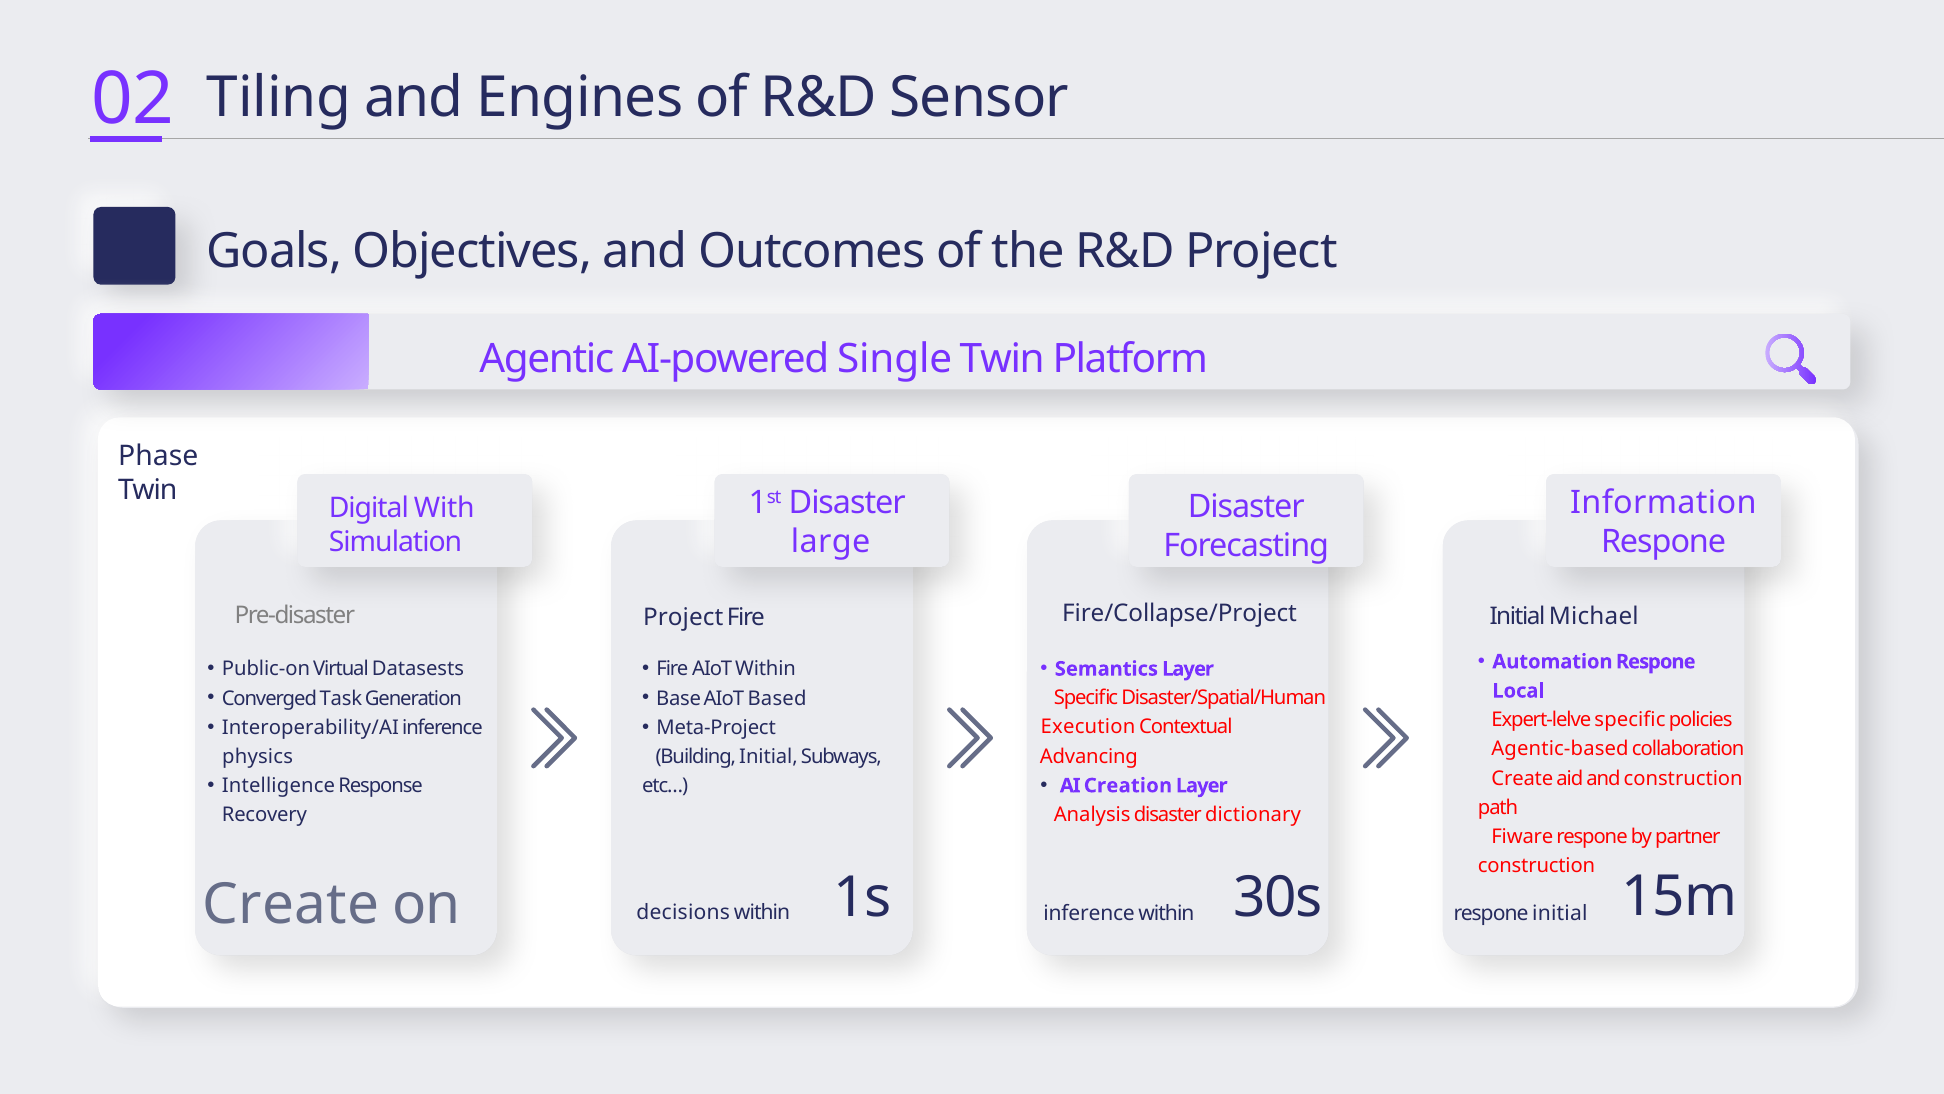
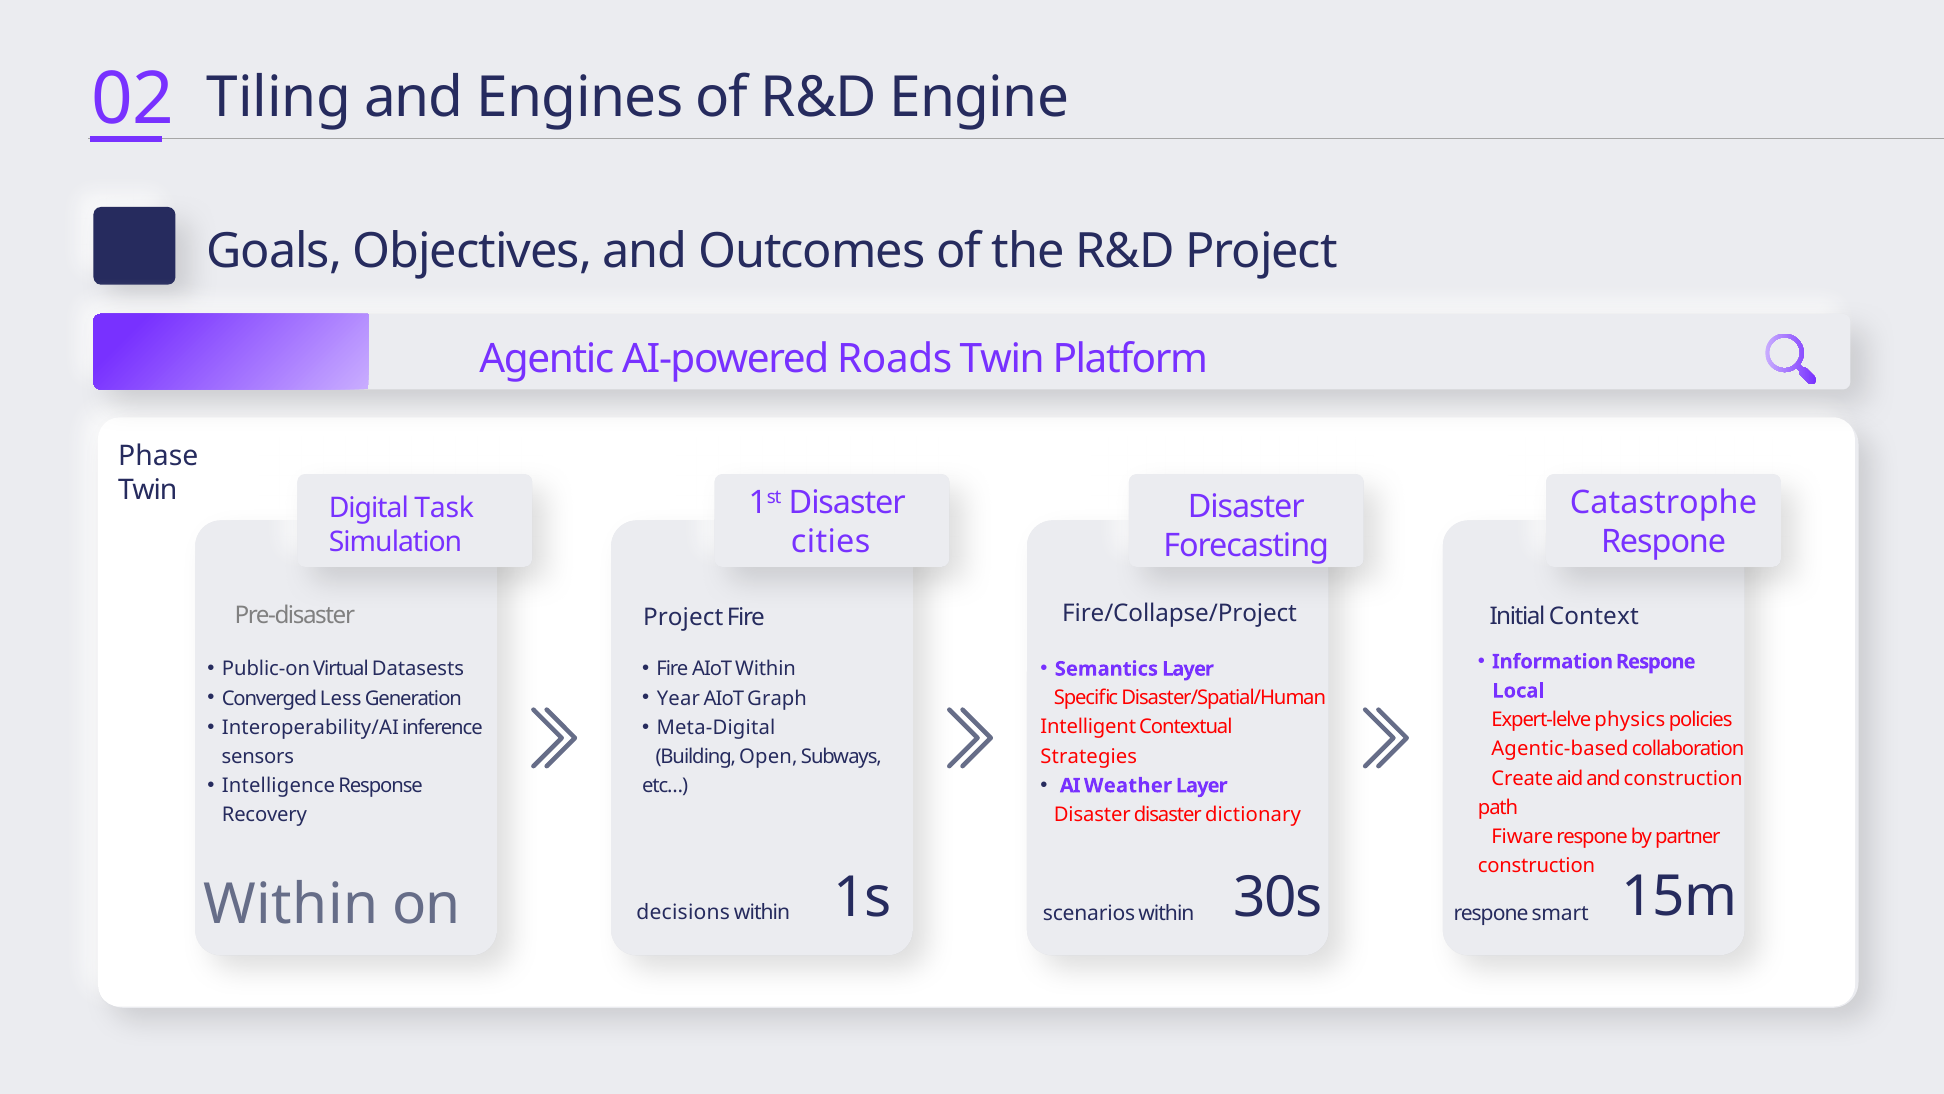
Sensor: Sensor -> Engine (979, 98)
Single: Single -> Roads (895, 359)
Information: Information -> Catastrophe (1663, 503)
With: With -> Task (444, 508)
large: large -> cities (831, 542)
Michael: Michael -> Context (1594, 617)
Automation: Automation -> Information (1553, 661)
Task: Task -> Less (341, 698)
Base: Base -> Year (678, 698)
Based: Based -> Graph (777, 698)
Expert-lelve specific: specific -> physics (1630, 720)
Meta-Project: Meta-Project -> Meta-Digital (716, 727)
Execution: Execution -> Intelligent (1088, 727)
Advancing: Advancing -> Strategies (1089, 756)
physics: physics -> sensors (258, 756)
Building Initial: Initial -> Open (768, 756)
Creation: Creation -> Weather (1128, 785)
Analysis: Analysis -> Disaster (1092, 814)
Create: Create -> Within (291, 904)
within inference: inference -> scenarios (1089, 913)
respone initial: initial -> smart (1560, 913)
